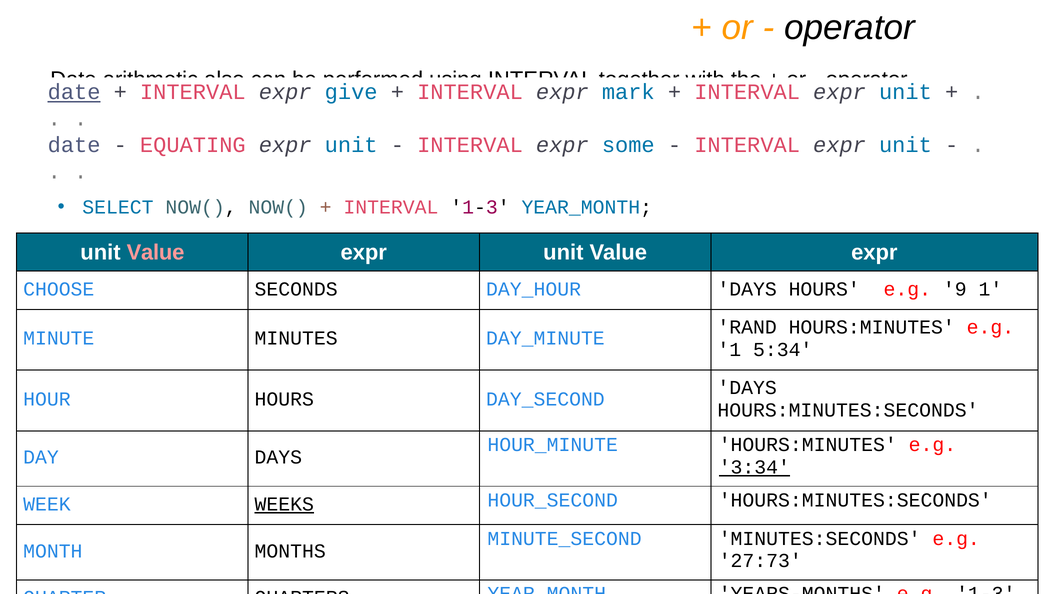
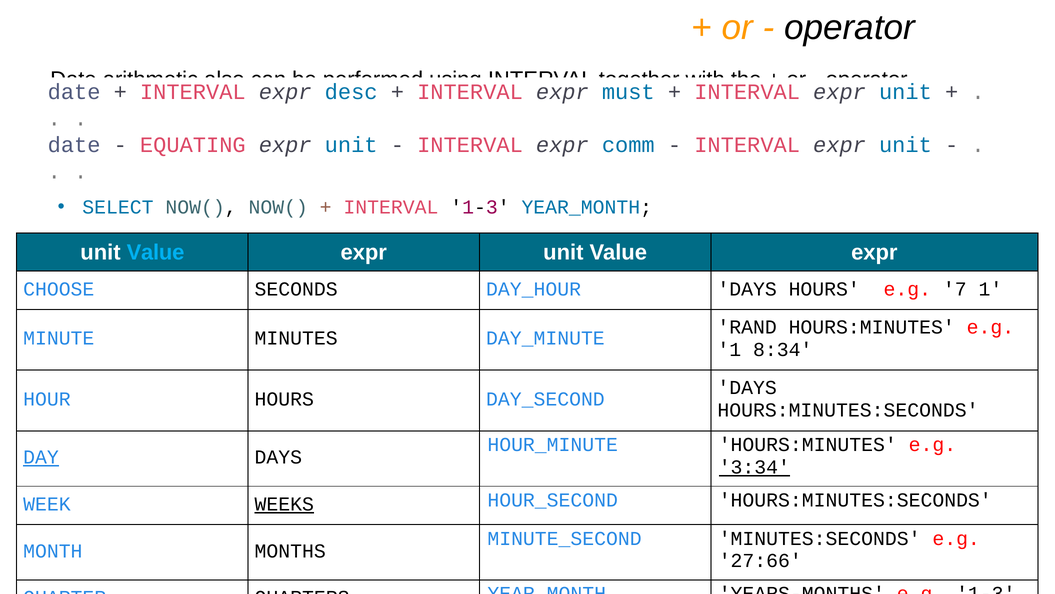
date underline: present -> none (74, 92)
give: give -> desc (351, 92)
mark: mark -> must (628, 92)
some: some -> comm (628, 145)
Value colour: pink -> light blue (156, 252)
9: 9 -> 7 (955, 289)
5:34: 5:34 -> 8:34 (783, 349)
DAY underline: none -> present (41, 457)
27:73: 27:73 -> 27:66 (760, 560)
